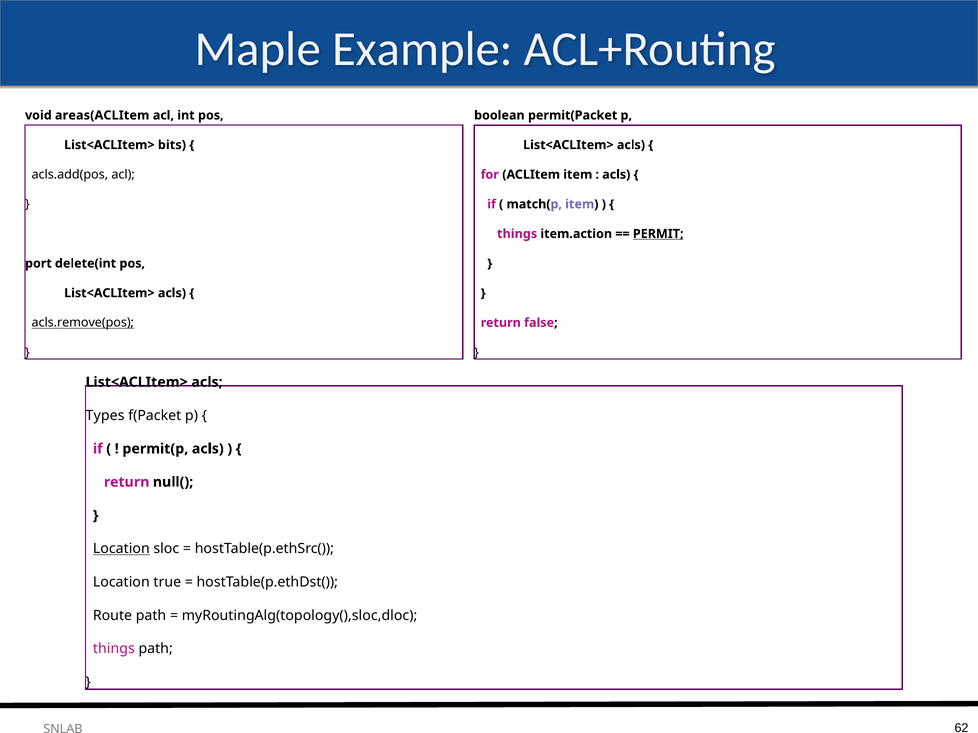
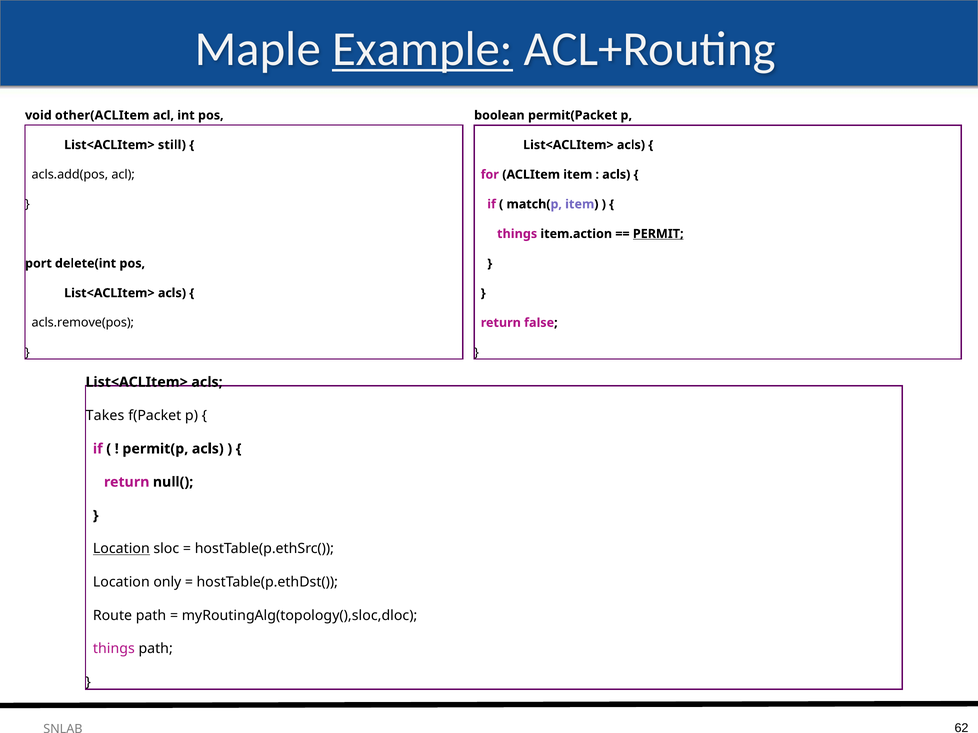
Example underline: none -> present (422, 49)
areas(ACLItem: areas(ACLItem -> other(ACLItem (102, 115)
bits: bits -> still (172, 145)
acls.remove(pos underline: present -> none (83, 323)
Types: Types -> Takes (105, 416)
true: true -> only (167, 582)
